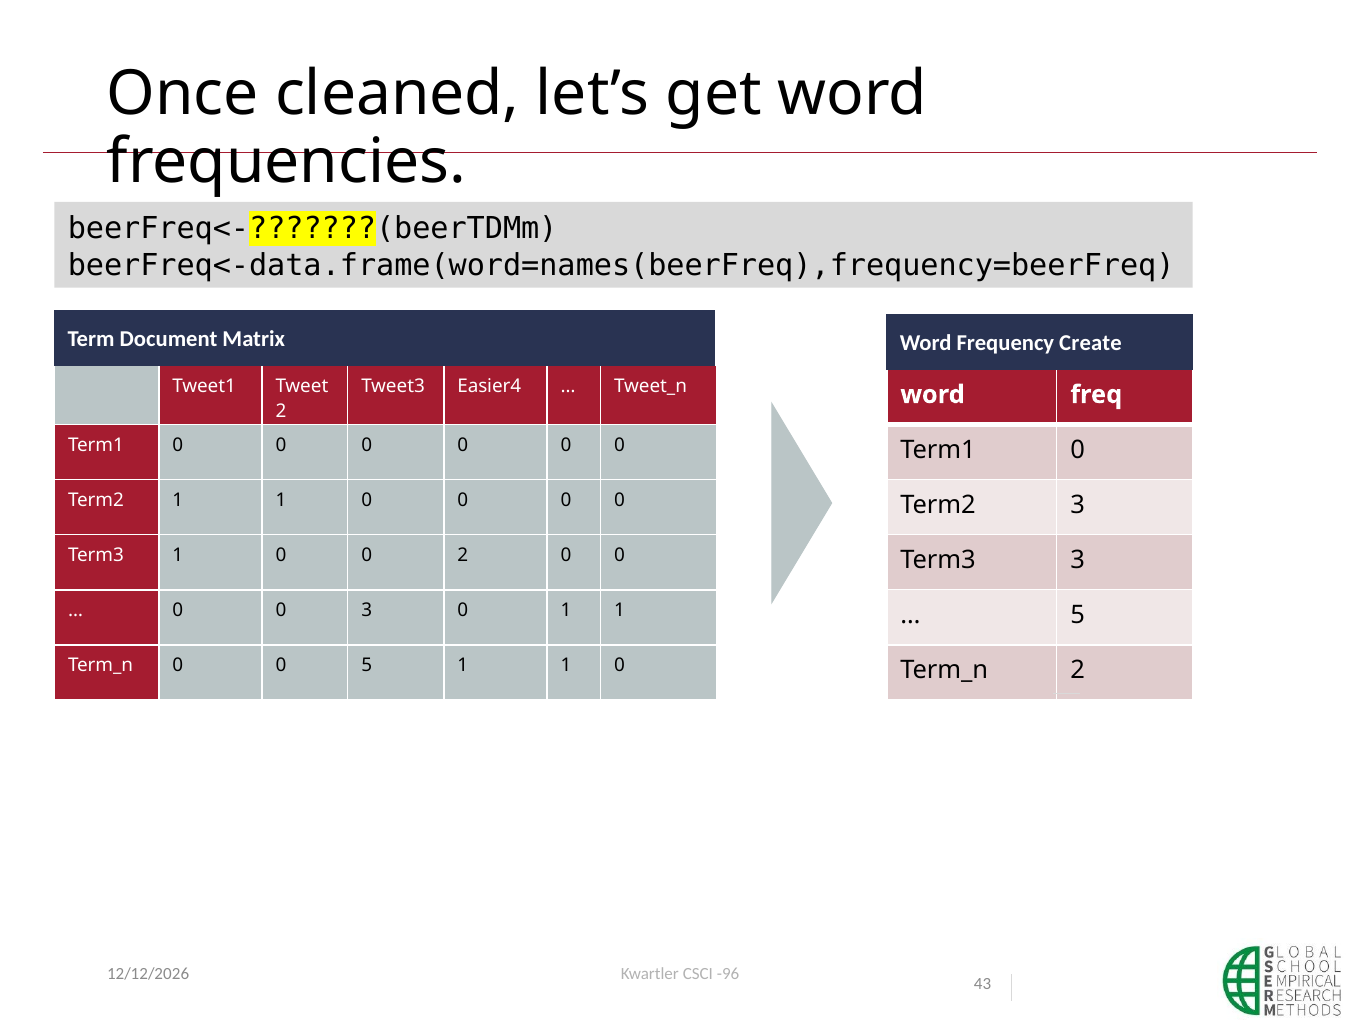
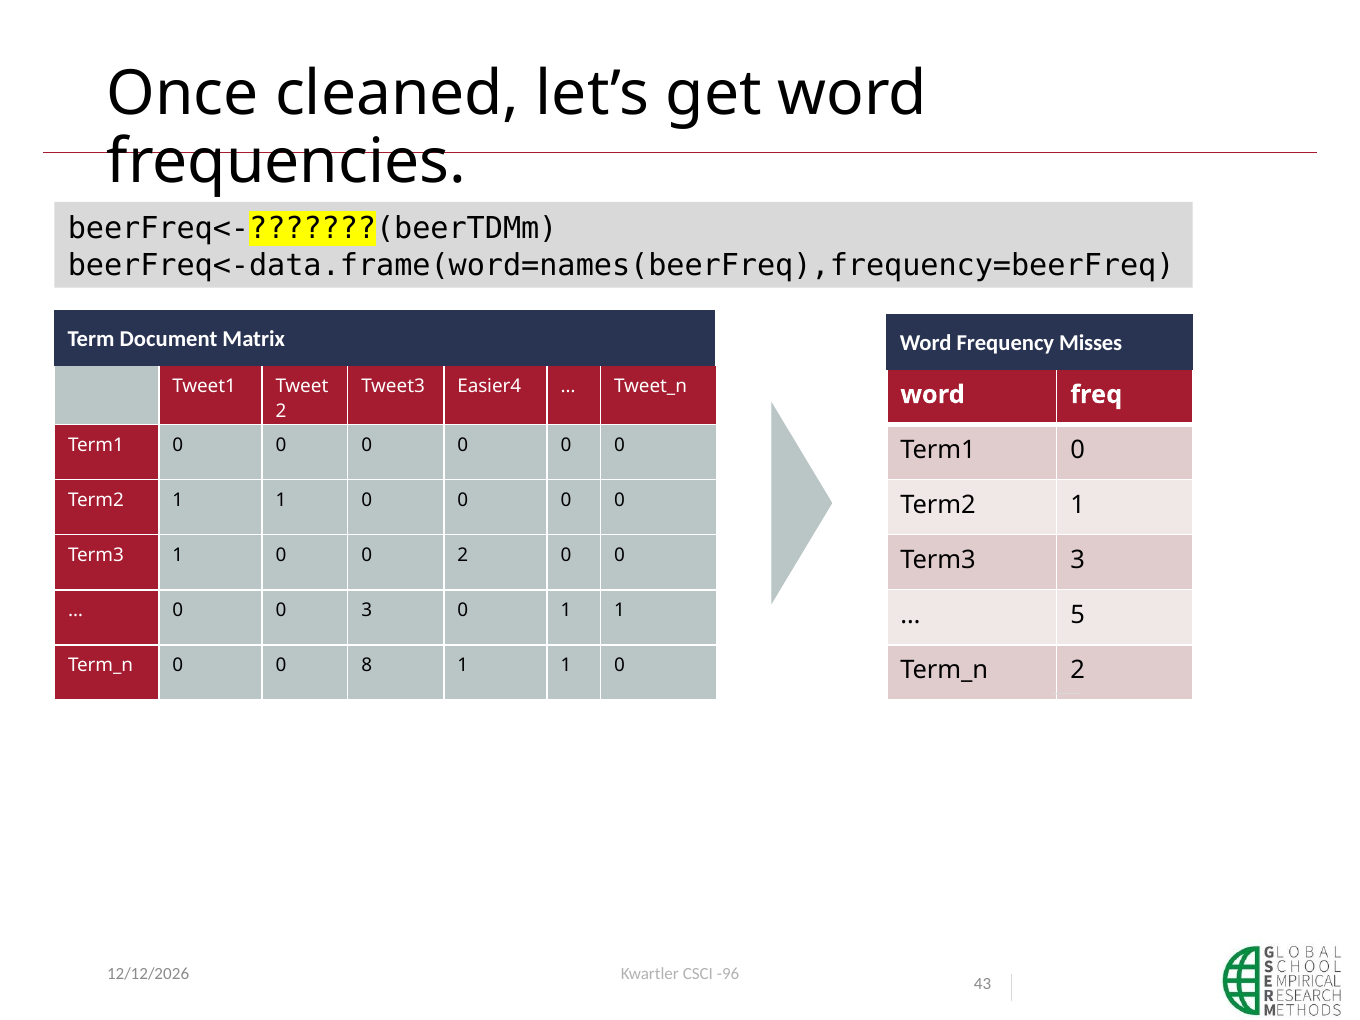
Create: Create -> Misses (1091, 343)
3: 3 -> 1 (1078, 505)
0 5: 5 -> 8 (367, 666)
